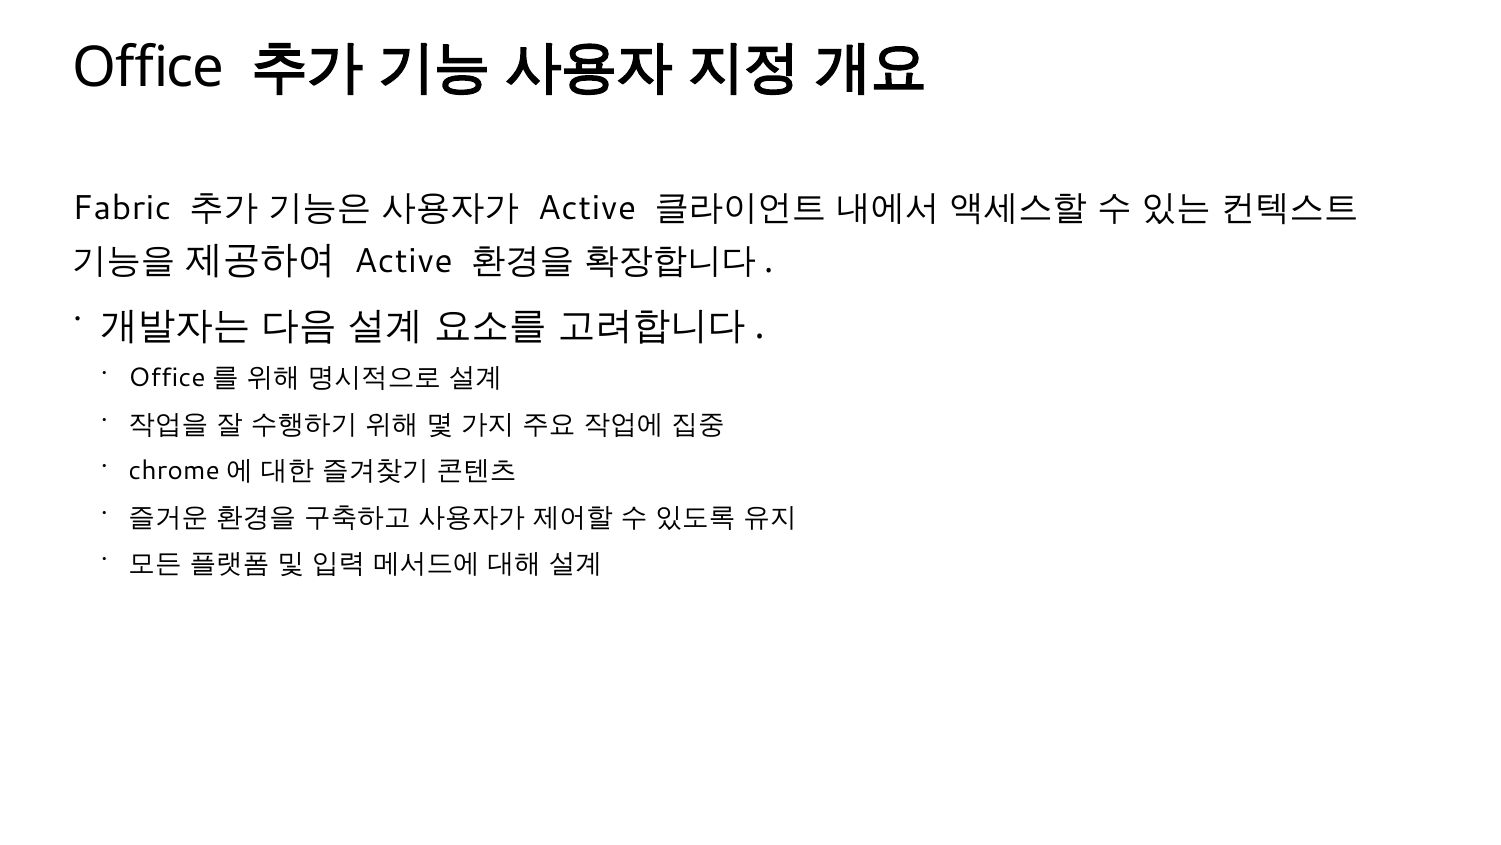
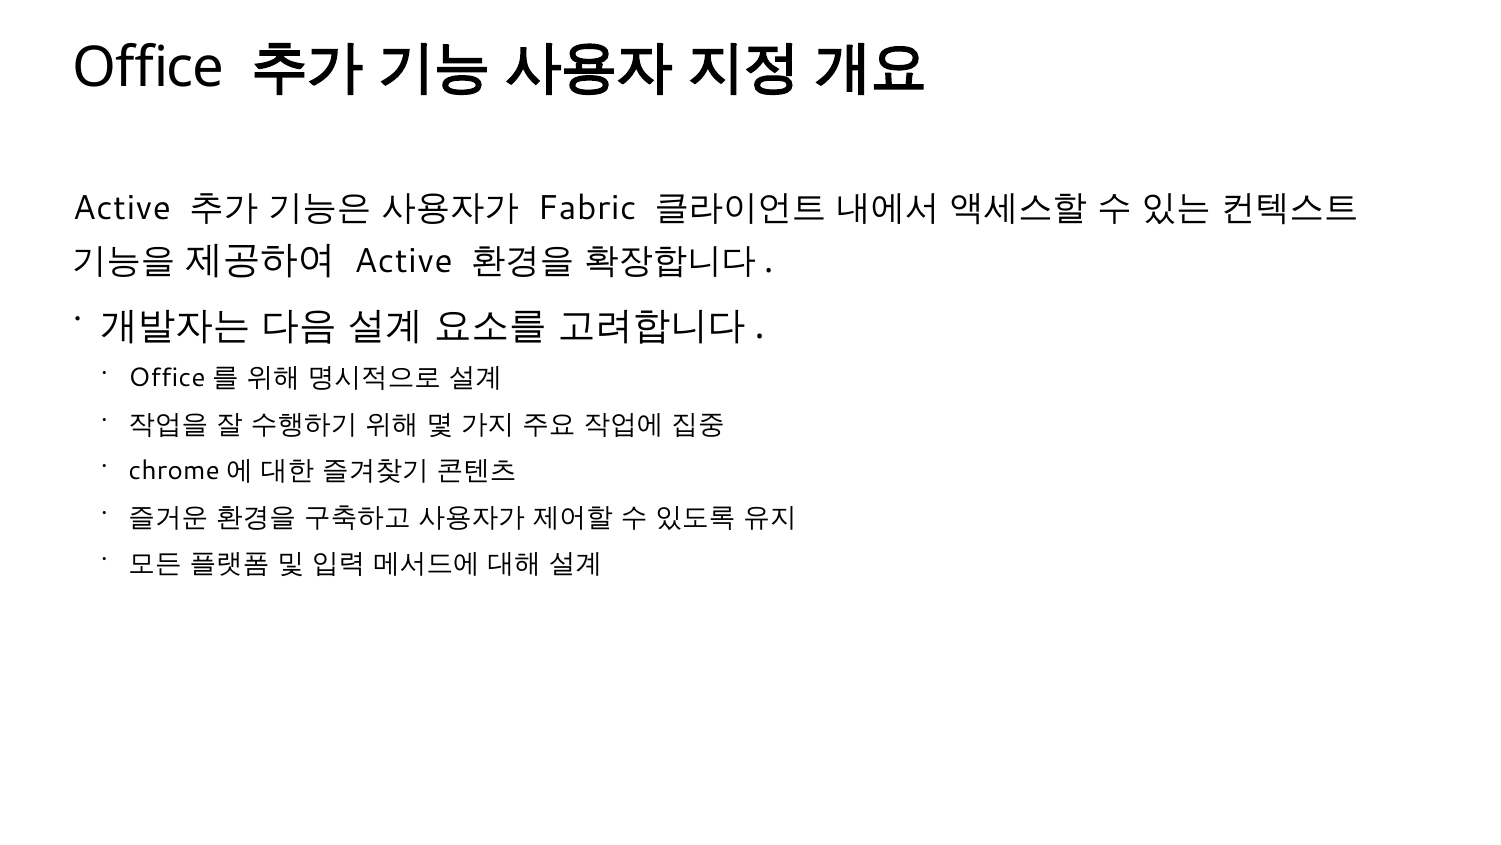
Fabric: Fabric -> Active (122, 208)
Active: Active -> Fabric (587, 208)
